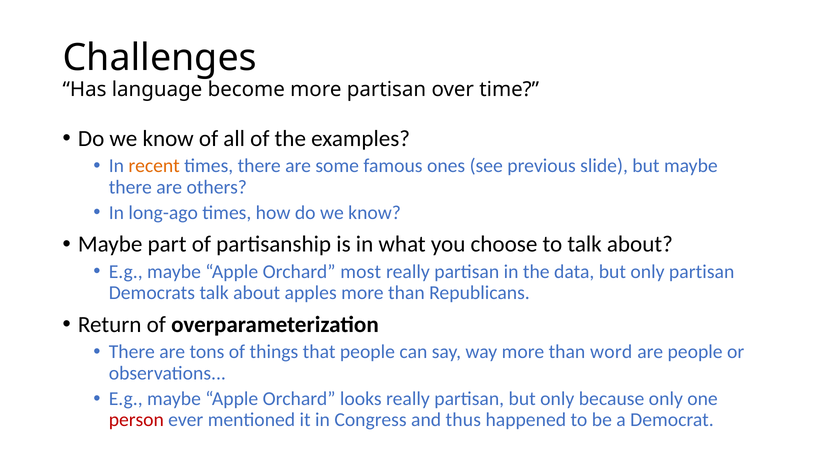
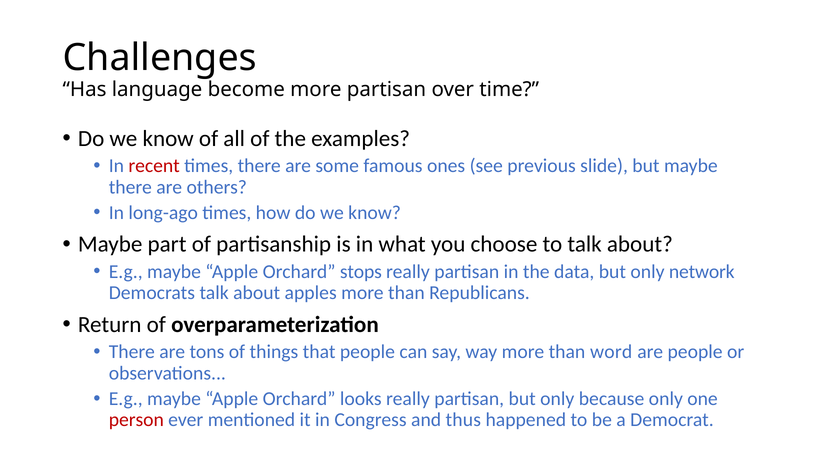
recent colour: orange -> red (154, 166)
most: most -> stops (361, 272)
only partisan: partisan -> network (702, 272)
